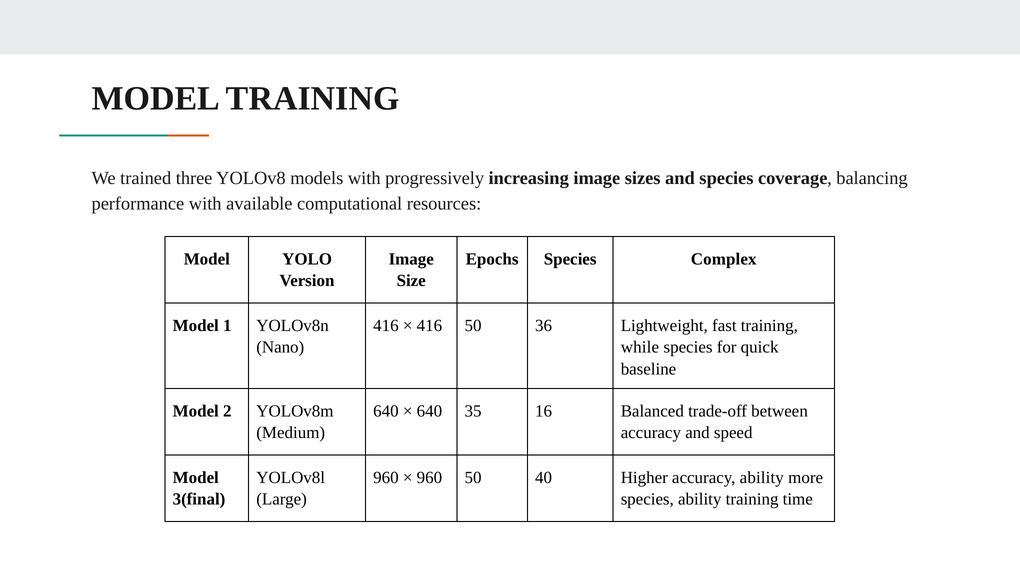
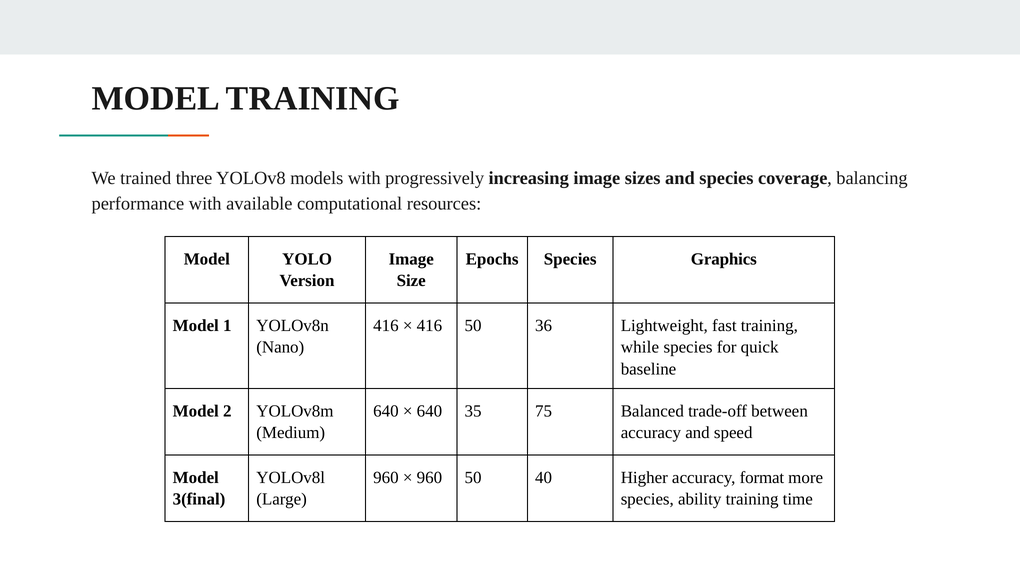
Complex: Complex -> Graphics (724, 259)
16: 16 -> 75 (544, 411)
accuracy ability: ability -> format (762, 477)
